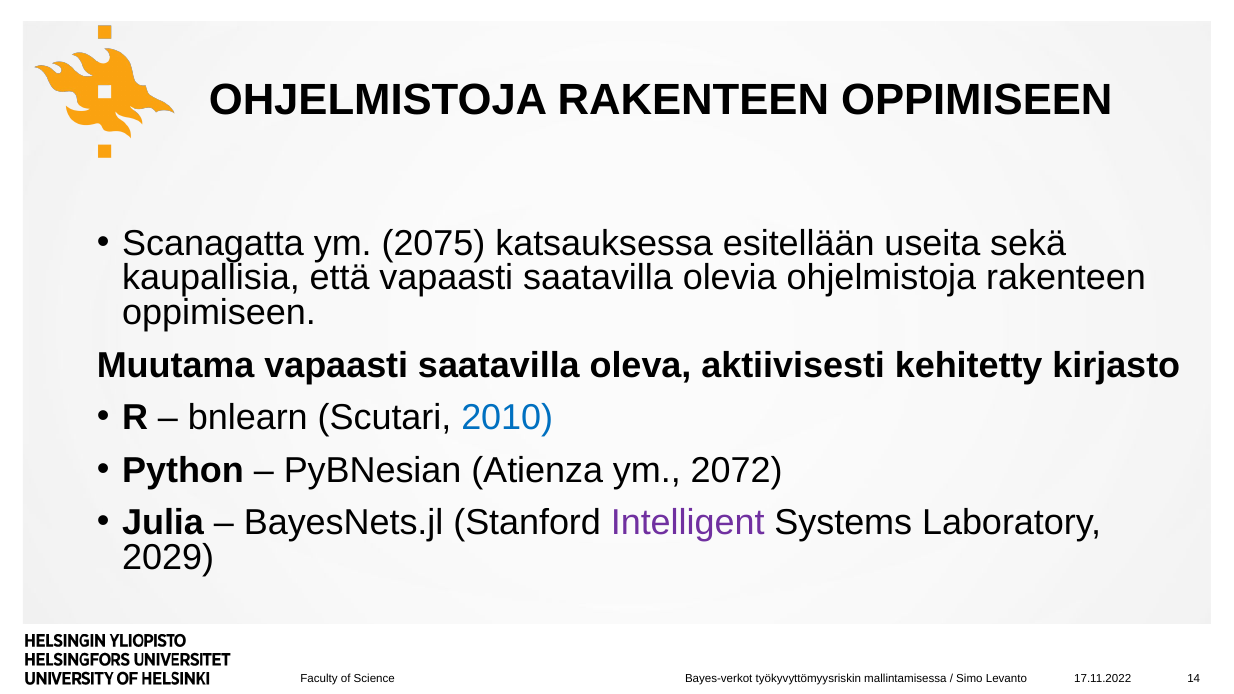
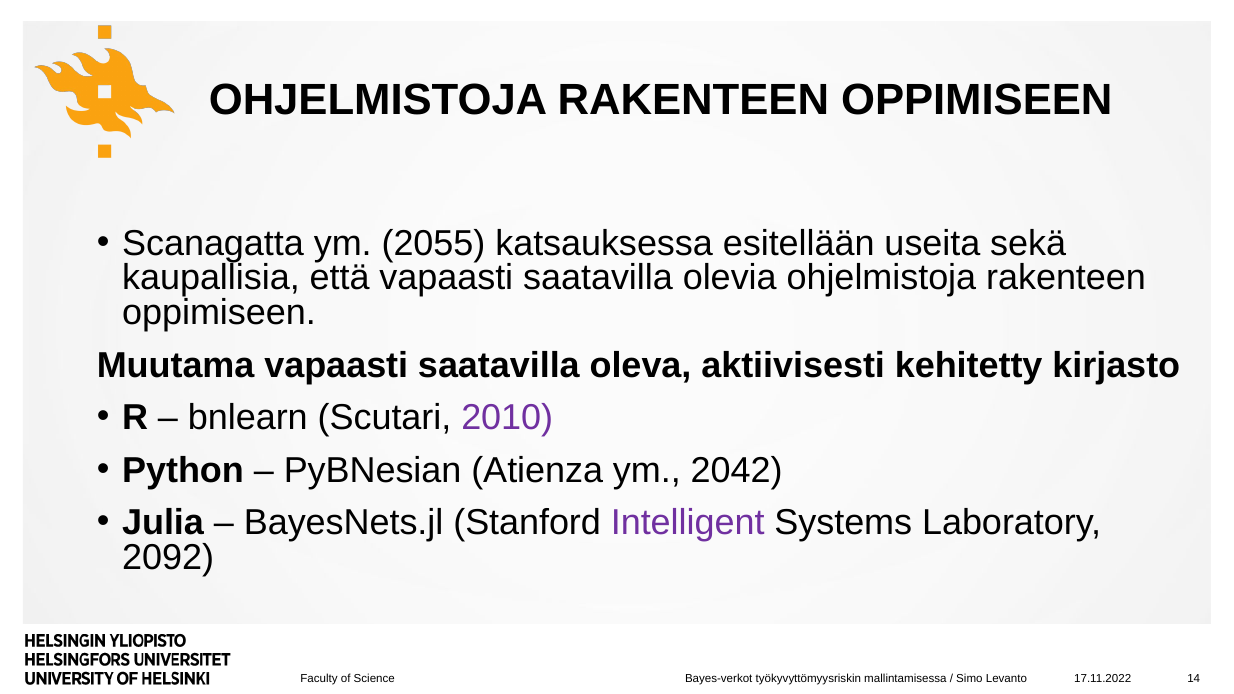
2075: 2075 -> 2055 (433, 244)
2010 colour: blue -> purple (507, 418)
2072: 2072 -> 2042 (737, 470)
2029: 2029 -> 2092 (168, 558)
